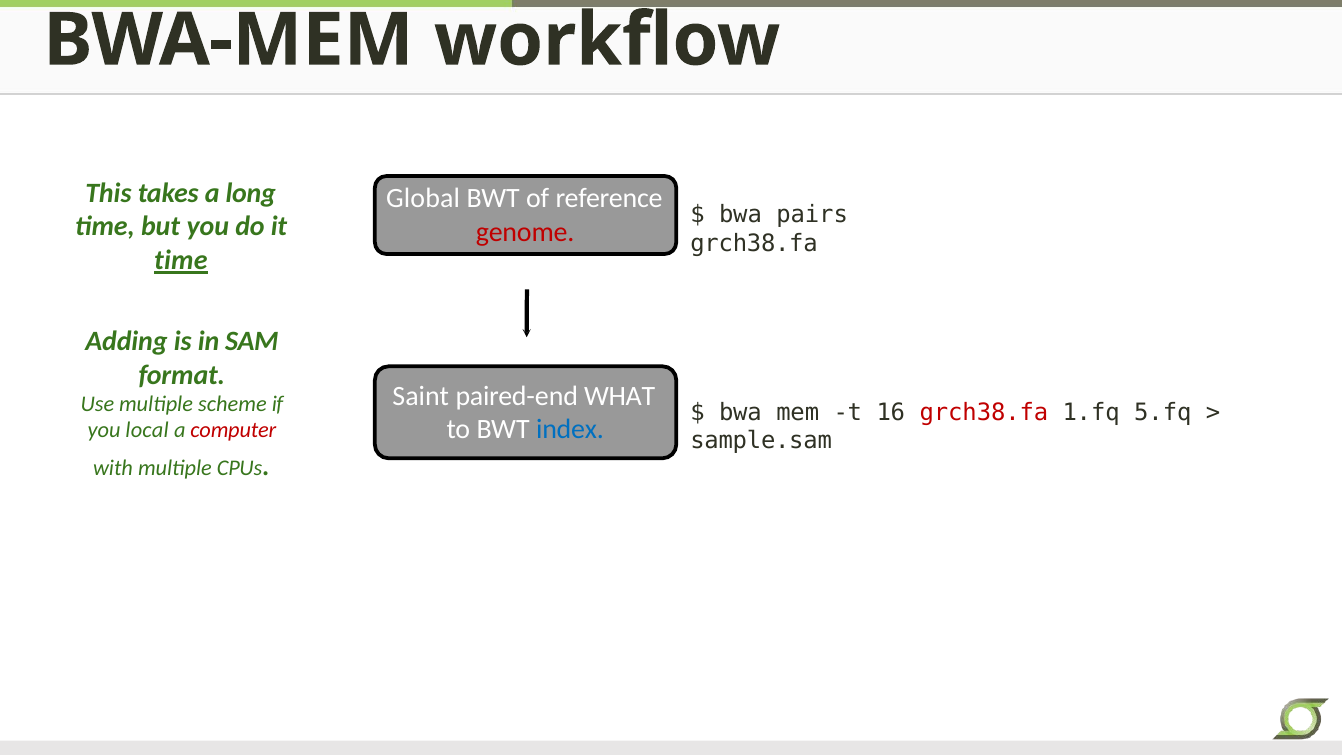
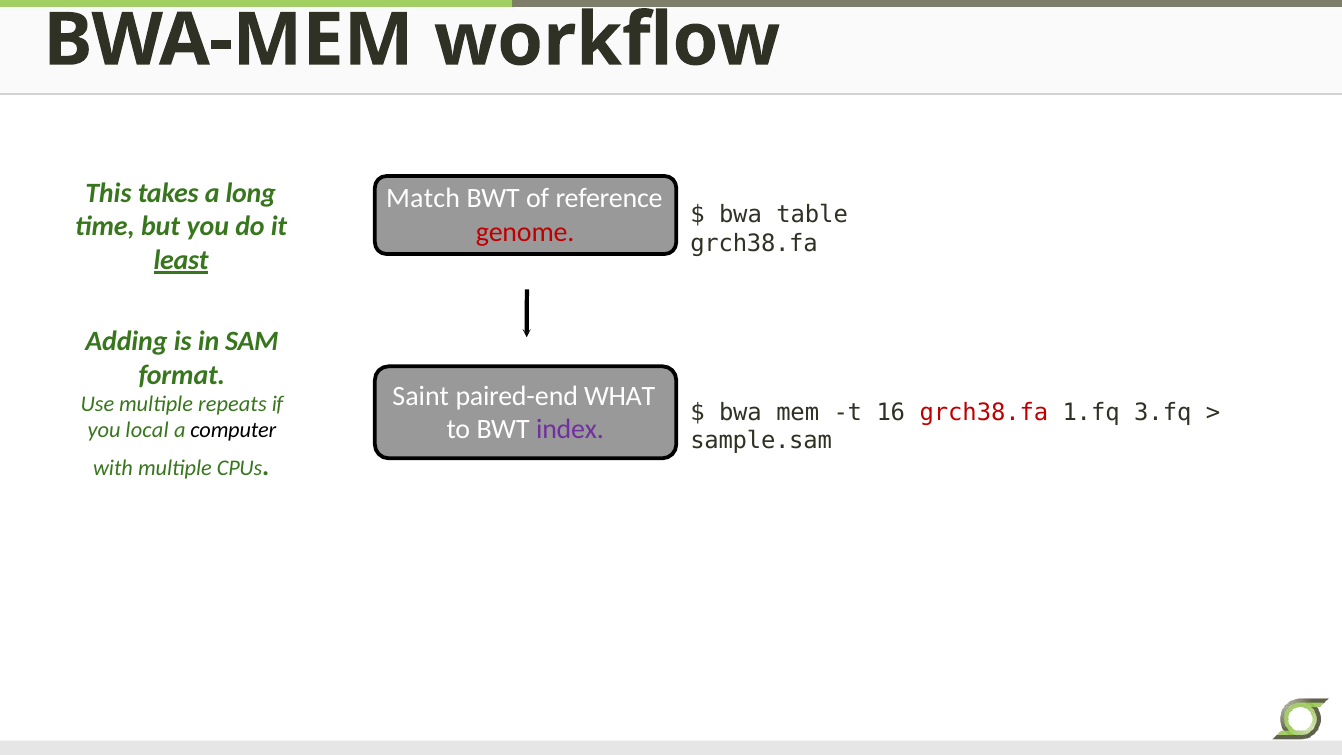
Global: Global -> Match (423, 199)
pairs: pairs -> table (812, 215)
time: time -> least (181, 260)
scheme: scheme -> repeats (232, 404)
5.fq: 5.fq -> 3.fq (1163, 412)
index colour: blue -> purple (570, 430)
computer colour: red -> black (233, 431)
